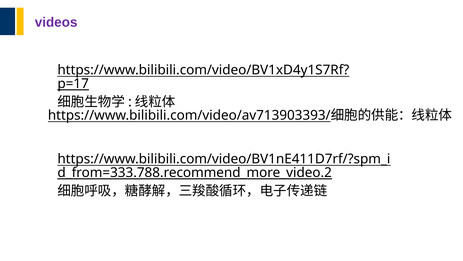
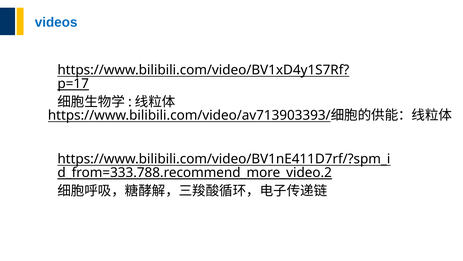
videos colour: purple -> blue (56, 22)
